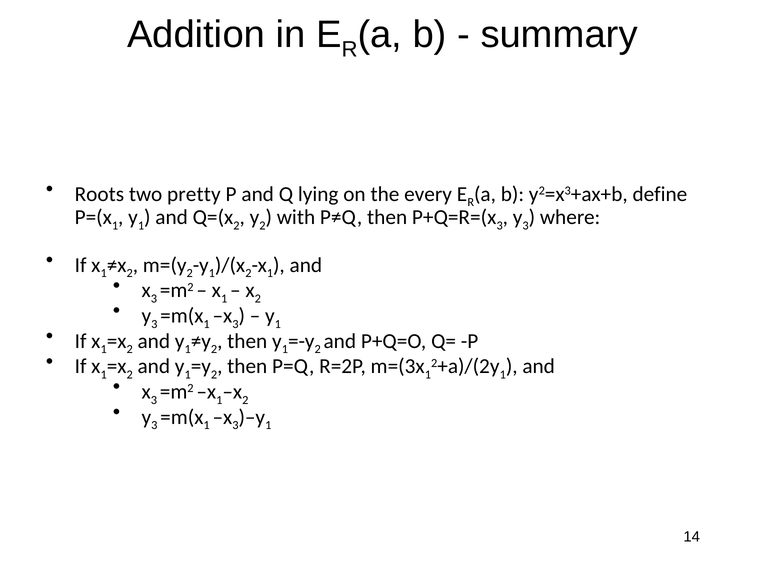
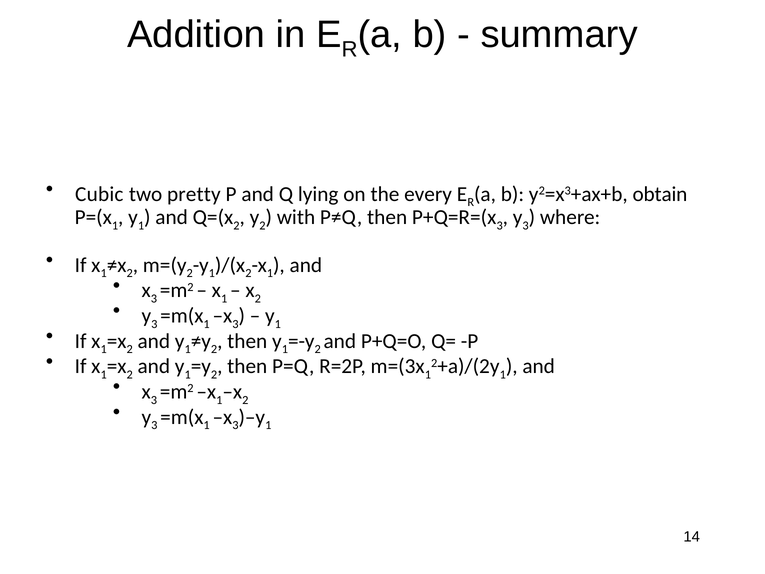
Roots: Roots -> Cubic (99, 194)
define: define -> obtain (660, 194)
